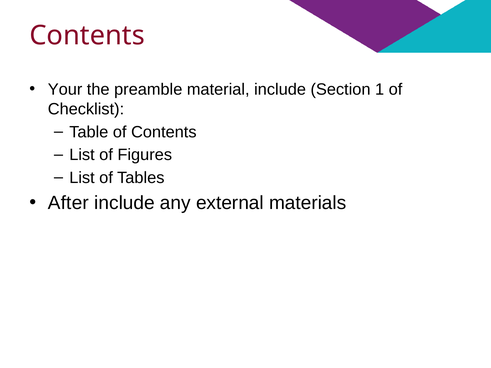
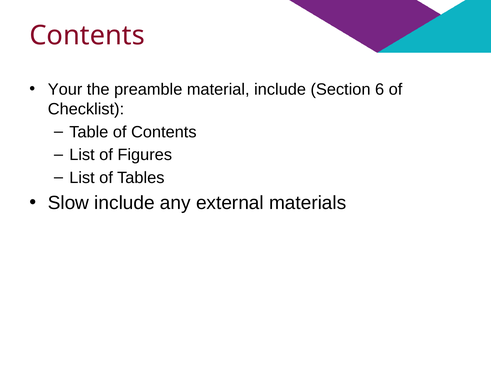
1: 1 -> 6 (380, 90)
After: After -> Slow (68, 203)
